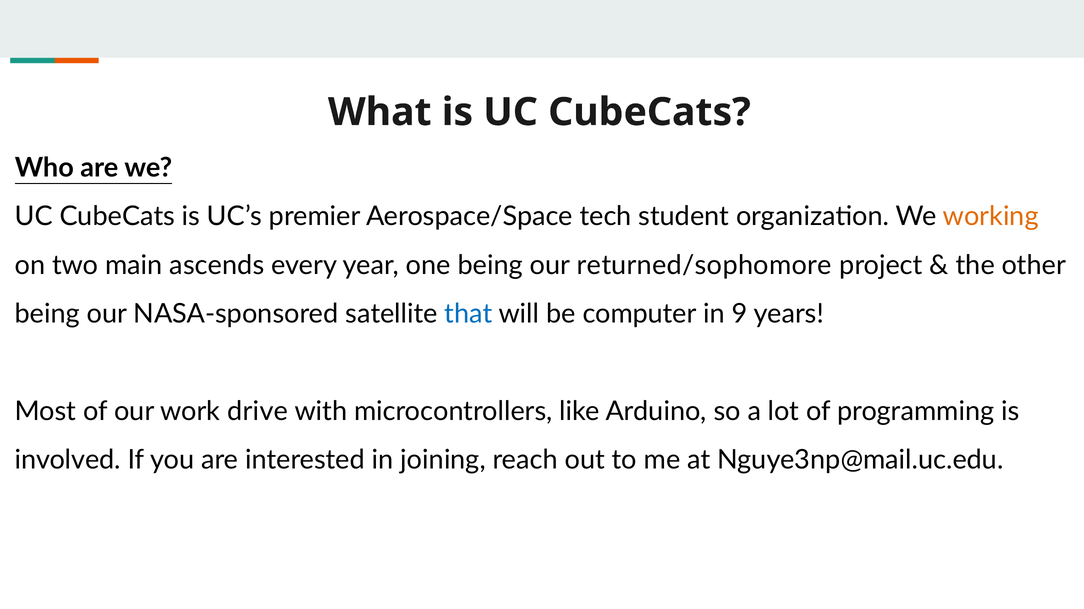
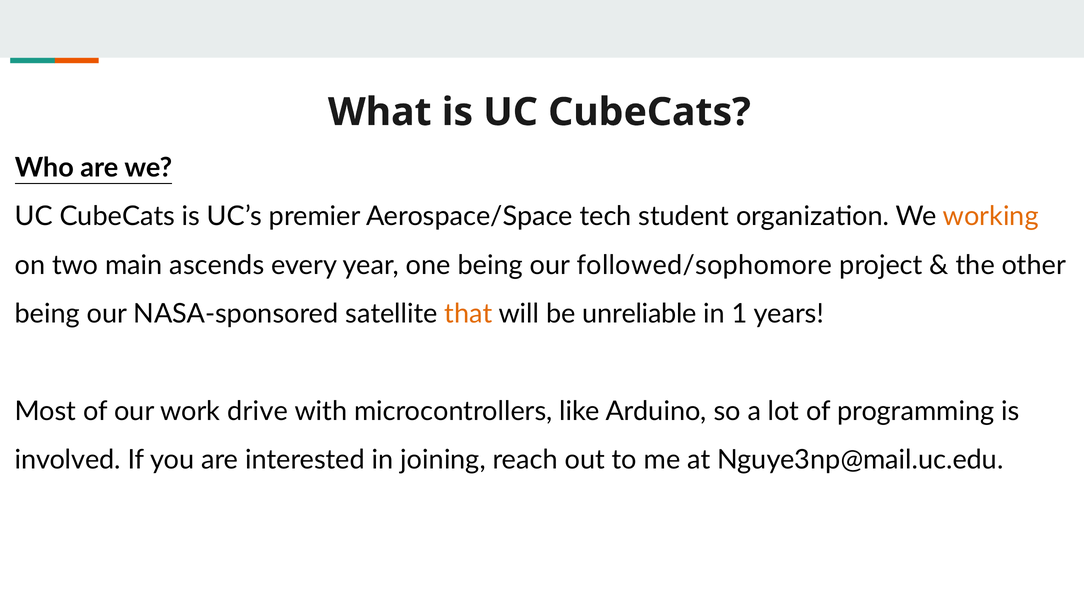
returned/sophomore: returned/sophomore -> followed/sophomore (704, 265)
that colour: blue -> orange (468, 314)
computer: computer -> unreliable (640, 314)
9: 9 -> 1 (740, 314)
